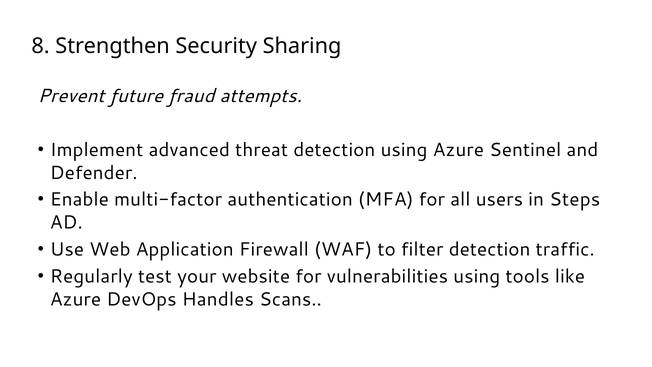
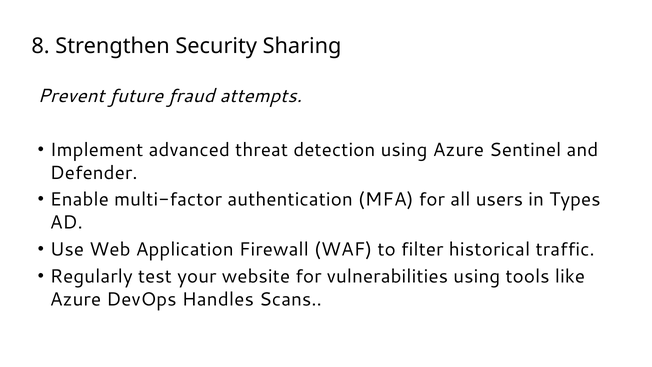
Steps: Steps -> Types (575, 200)
filter detection: detection -> historical (489, 249)
